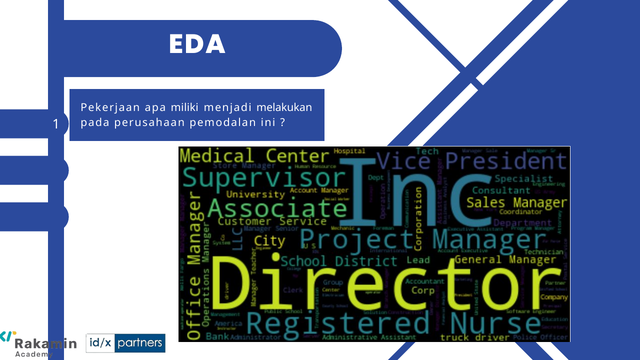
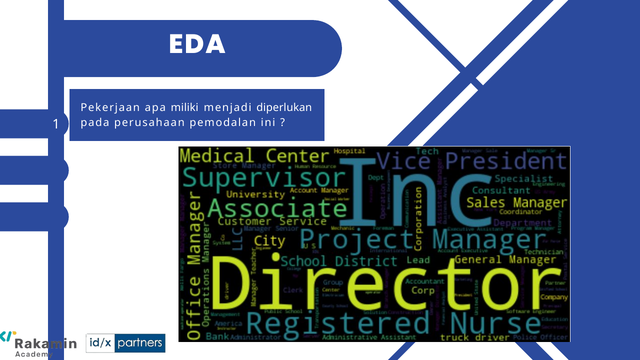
melakukan: melakukan -> diperlukan (284, 107)
